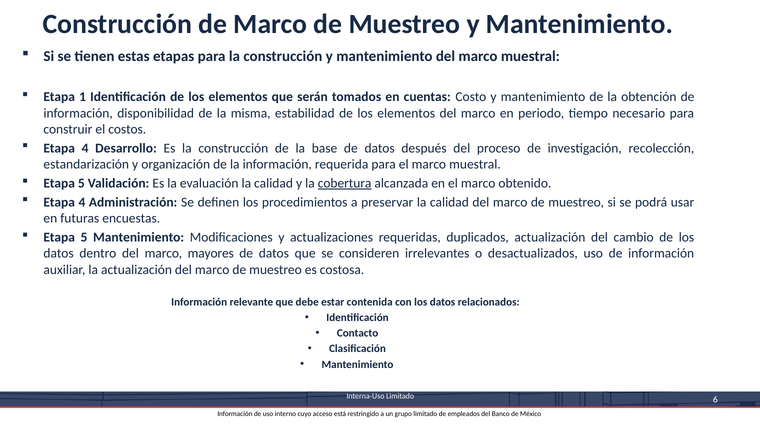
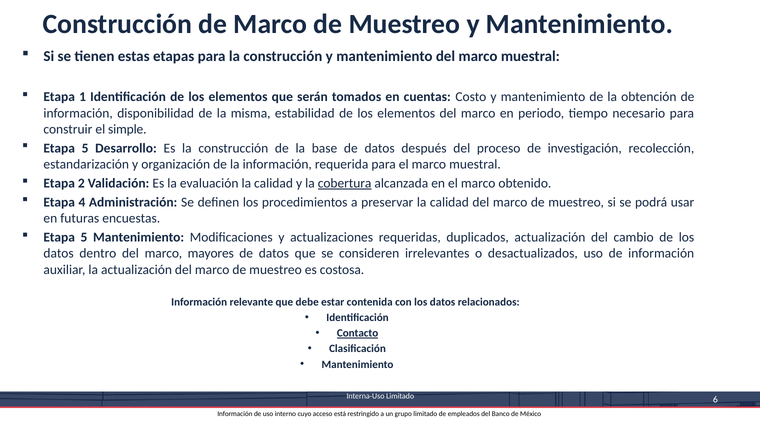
costos: costos -> simple (127, 129)
4: 4 -> 5 (85, 148)
5: 5 -> 2 (81, 183)
Contacto underline: none -> present (358, 333)
